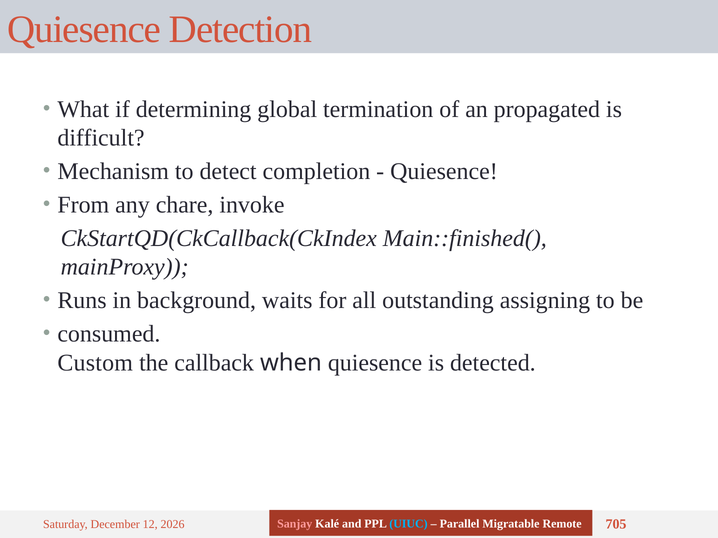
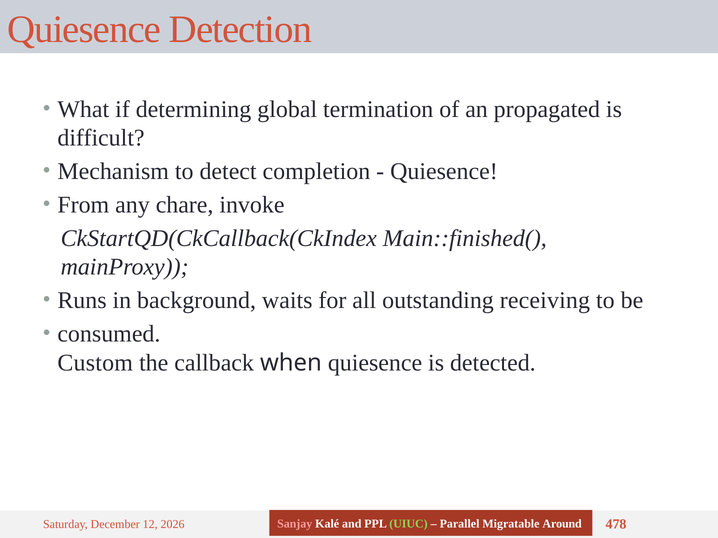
assigning: assigning -> receiving (545, 301)
UIUC colour: light blue -> light green (408, 524)
Remote: Remote -> Around (562, 524)
705: 705 -> 478 (616, 525)
